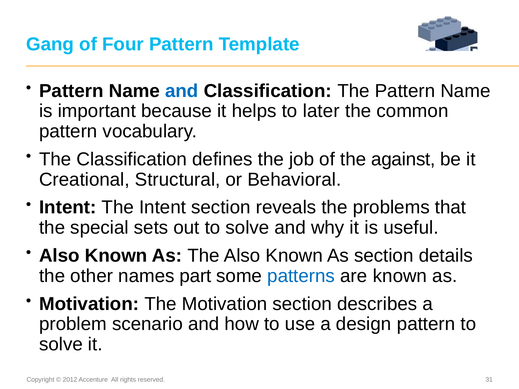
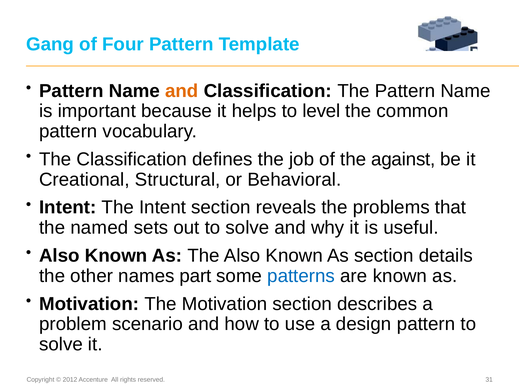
and colour: blue -> orange (182, 91)
later: later -> level (321, 111)
special: special -> named (99, 228)
